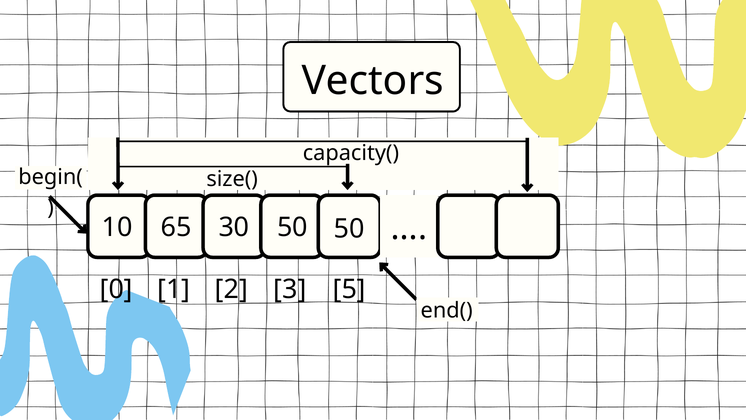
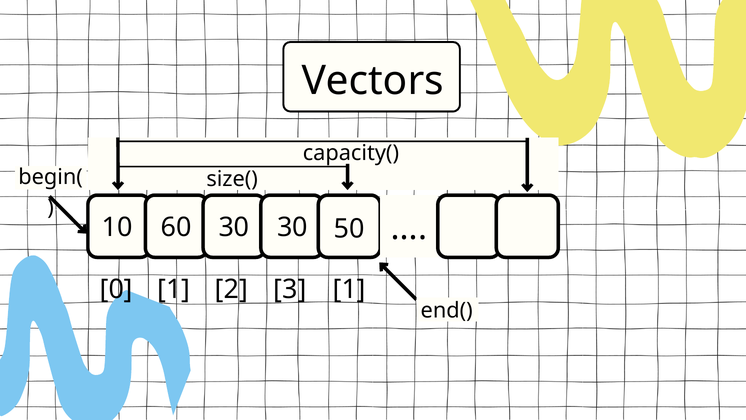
65: 65 -> 60 (176, 227)
30 50: 50 -> 30 (292, 227)
3 5: 5 -> 1 (349, 289)
